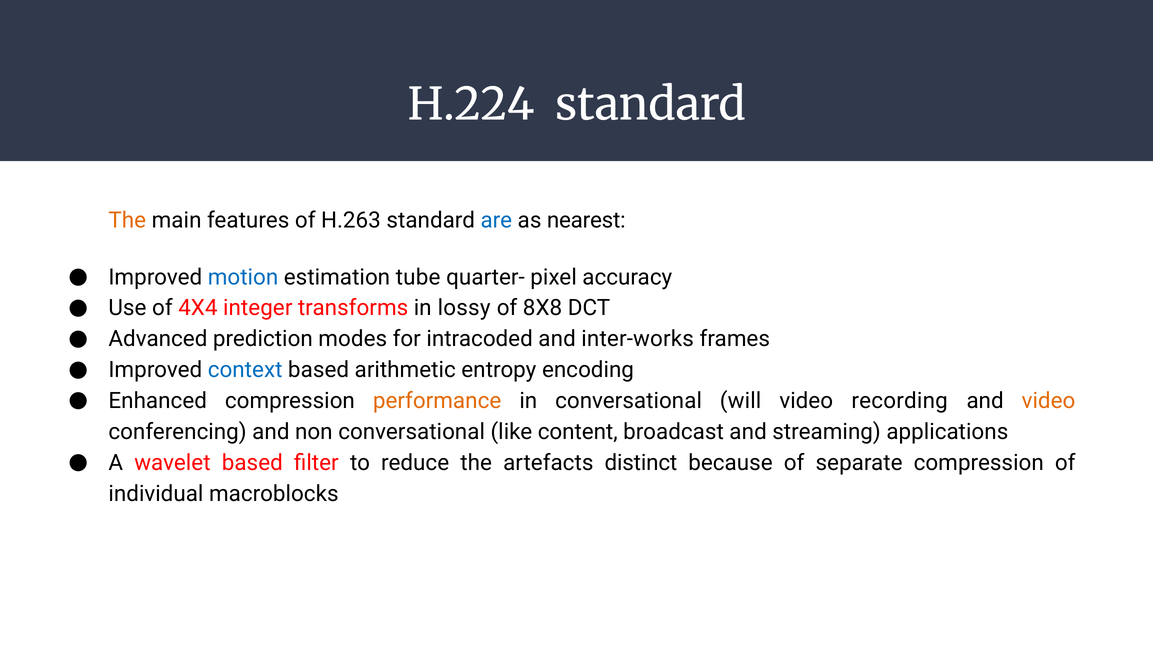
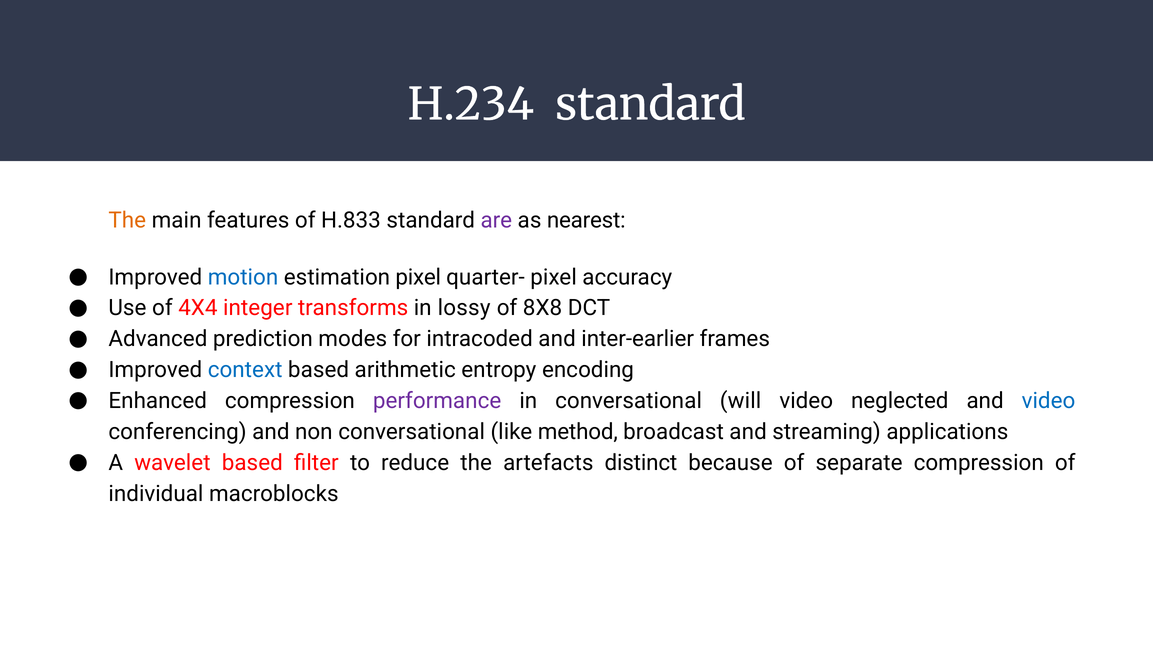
H.224: H.224 -> H.234 (471, 105)
H.263: H.263 -> H.833 (351, 220)
are colour: blue -> purple (496, 220)
estimation tube: tube -> pixel (418, 277)
inter-works: inter-works -> inter-earlier (638, 339)
performance colour: orange -> purple (437, 401)
recording: recording -> neglected (900, 401)
video colour: orange -> blue (1048, 401)
content: content -> method (578, 432)
